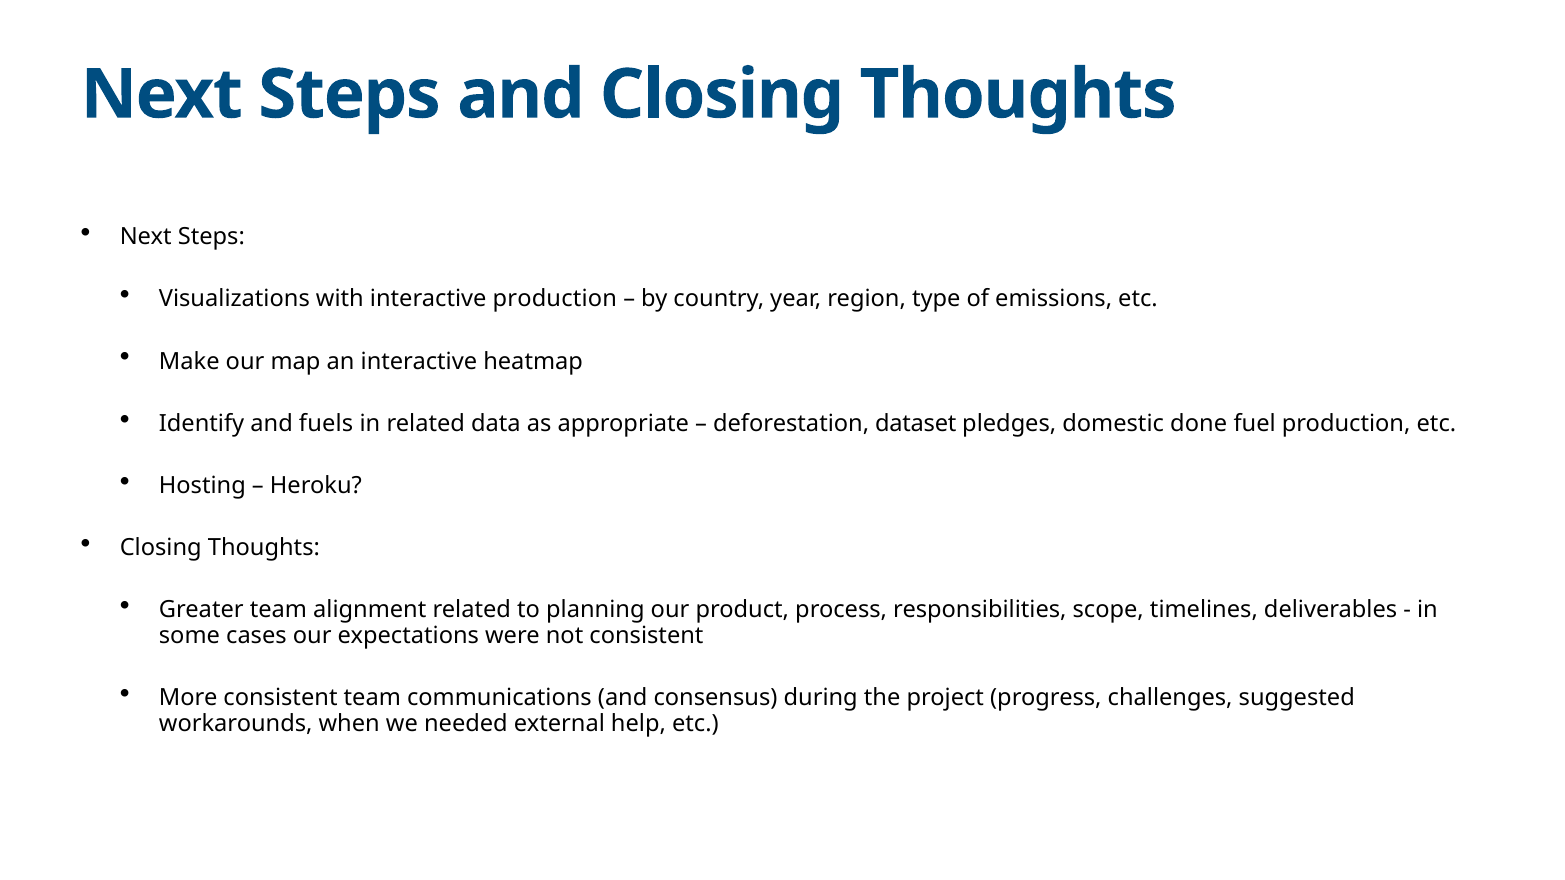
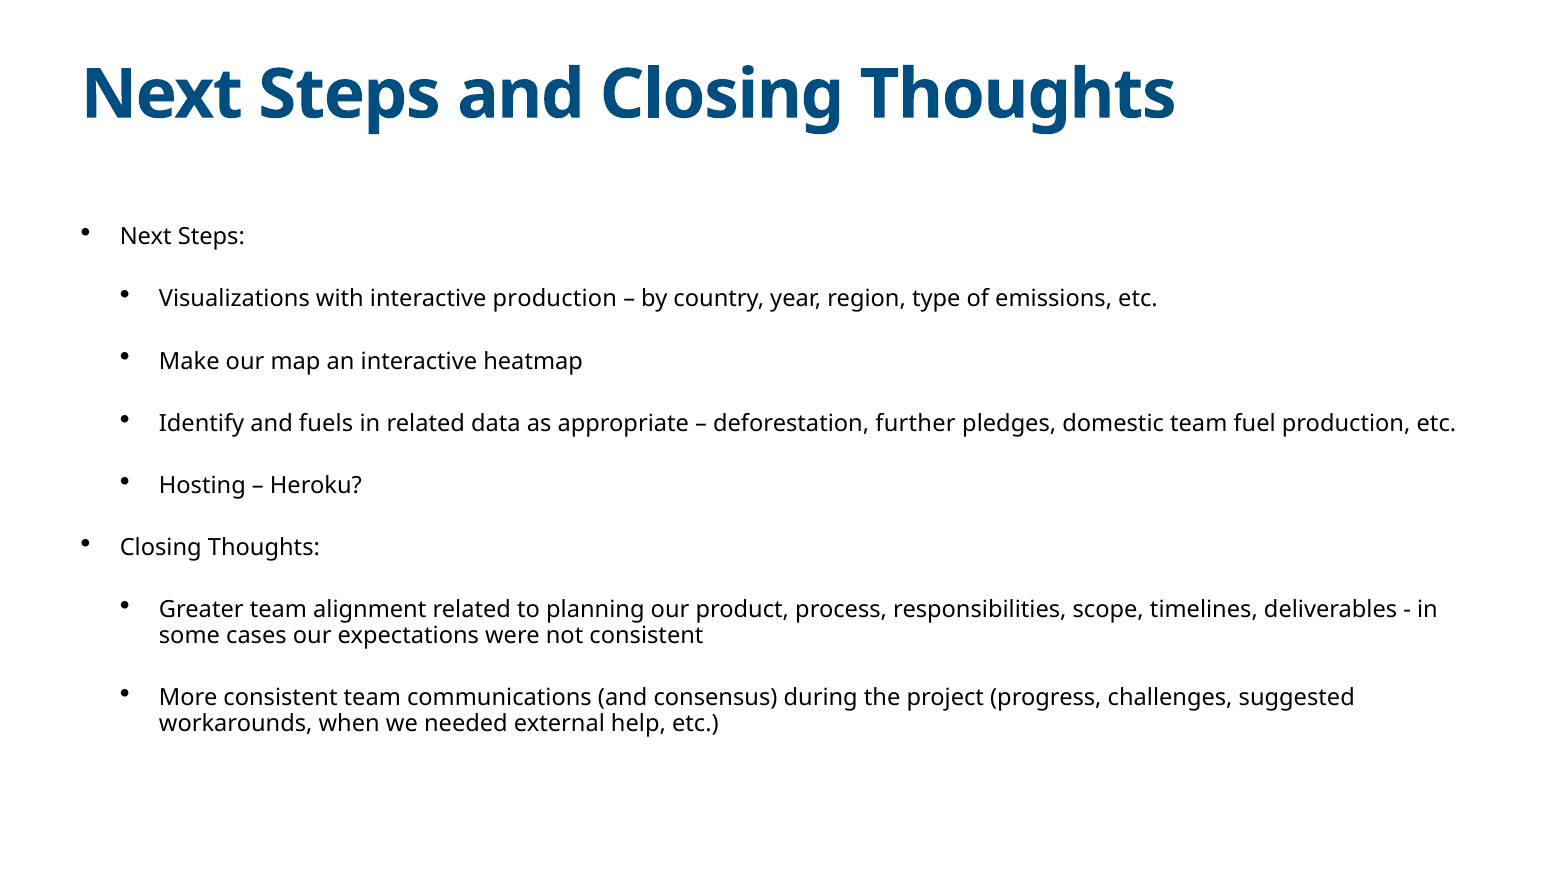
dataset: dataset -> further (916, 424)
domestic done: done -> team (1199, 424)
